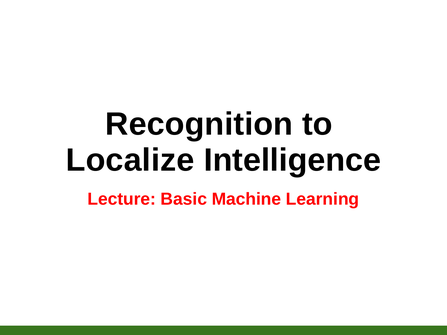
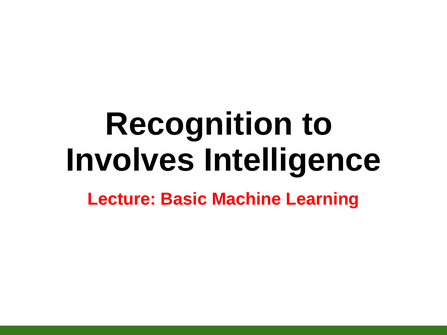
Localize: Localize -> Involves (130, 160)
